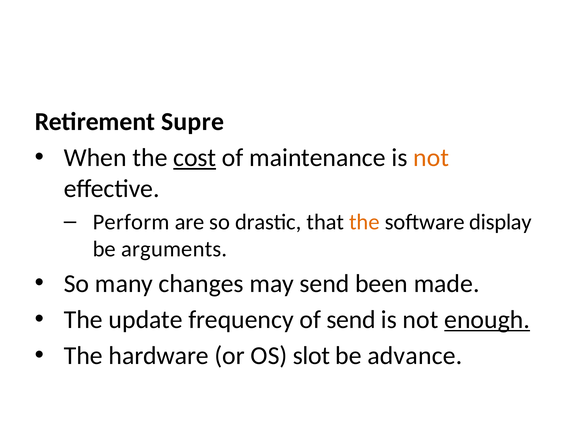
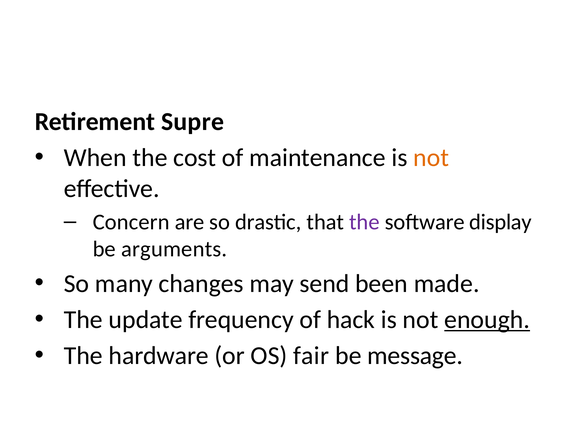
cost underline: present -> none (195, 158)
Perform: Perform -> Concern (131, 222)
the colour: orange -> purple (364, 222)
of send: send -> hack (351, 320)
slot: slot -> fair (311, 356)
advance: advance -> message (415, 356)
